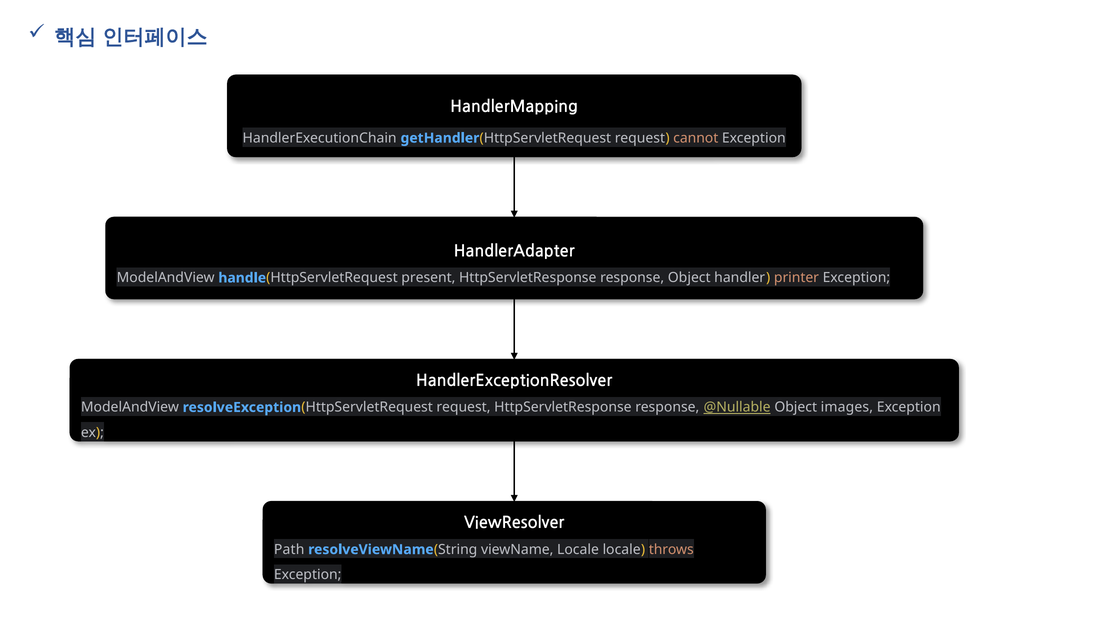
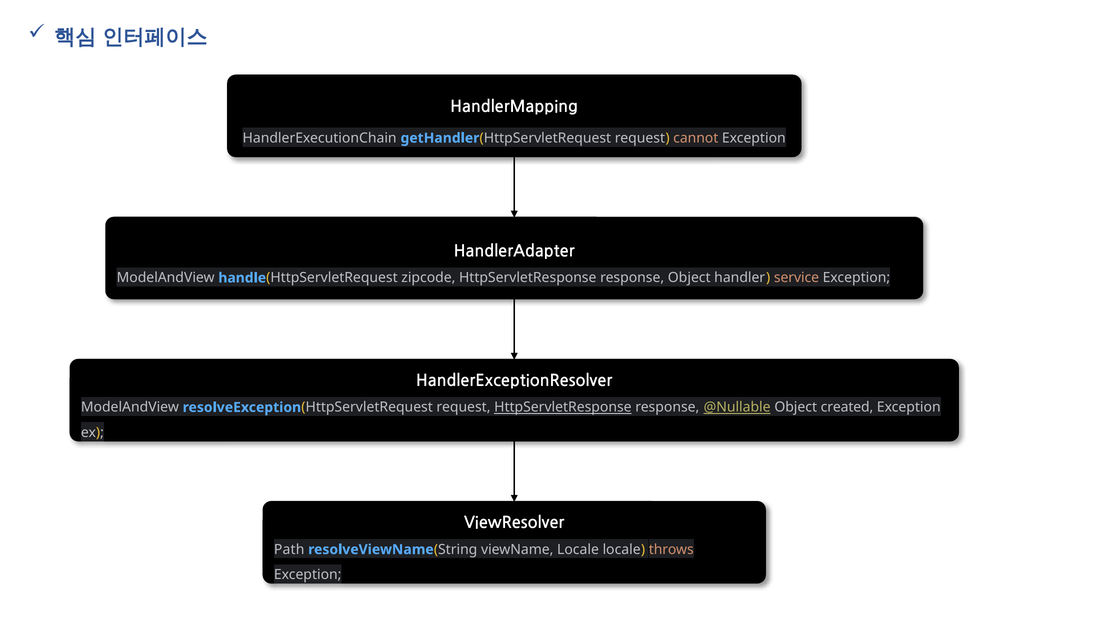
present: present -> zipcode (428, 278)
printer: printer -> service (797, 278)
HttpServletResponse underline: none -> present (563, 407)
images: images -> created (847, 407)
